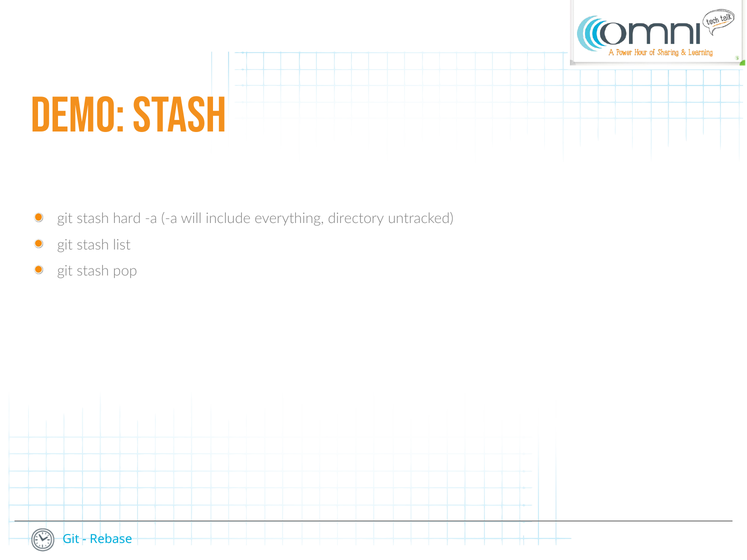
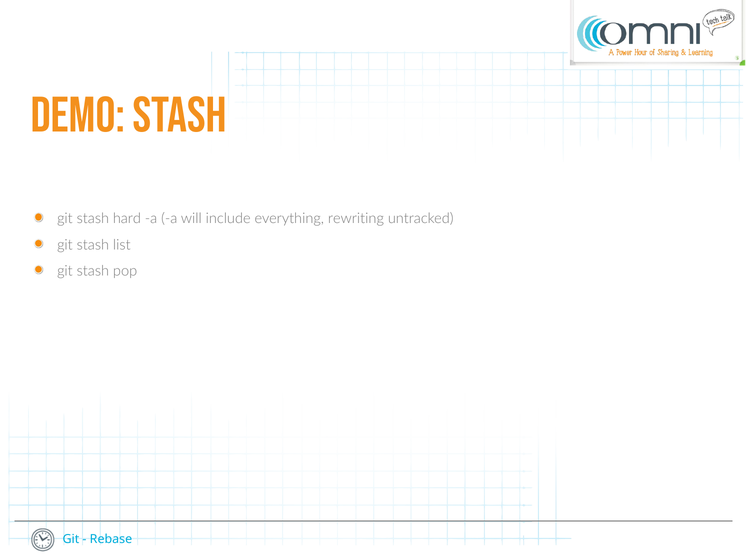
directory: directory -> rewriting (356, 219)
